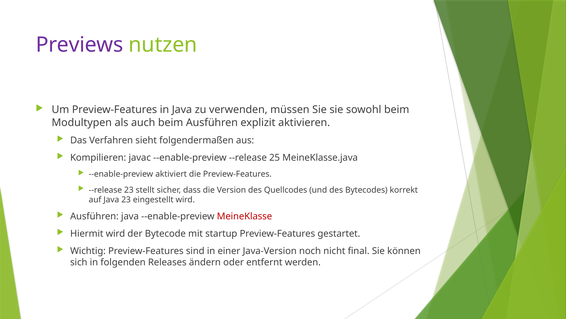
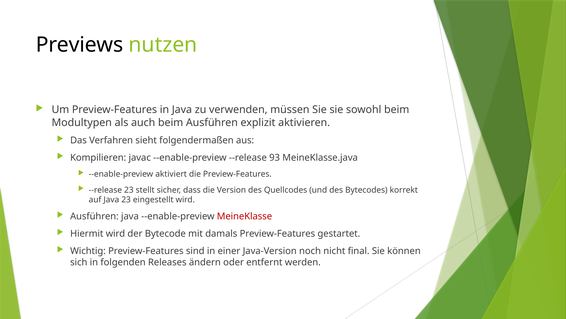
Previews colour: purple -> black (79, 45)
25: 25 -> 93 (275, 157)
startup: startup -> damals (221, 233)
